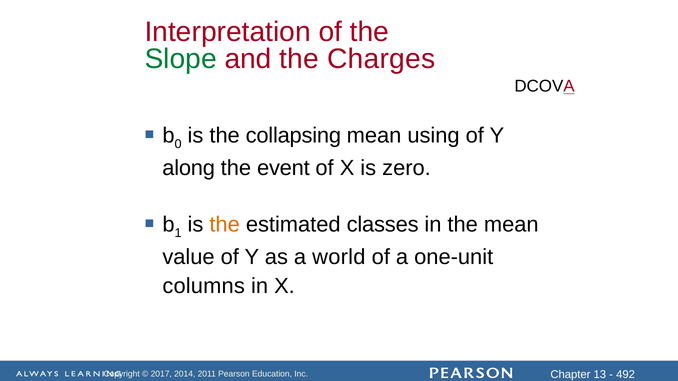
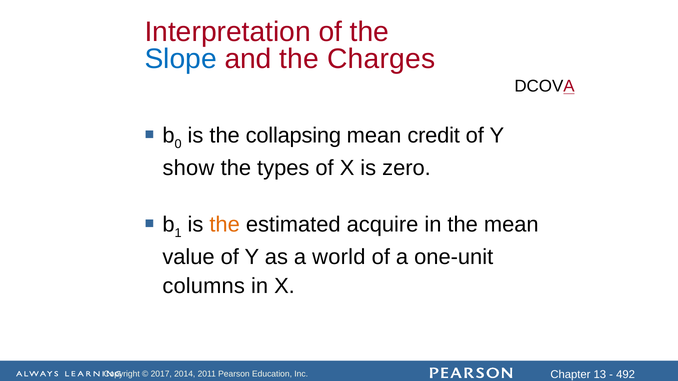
Slope colour: green -> blue (181, 59)
using: using -> credit (434, 136)
along: along -> show (188, 168)
event: event -> types (283, 168)
classes: classes -> acquire (383, 225)
